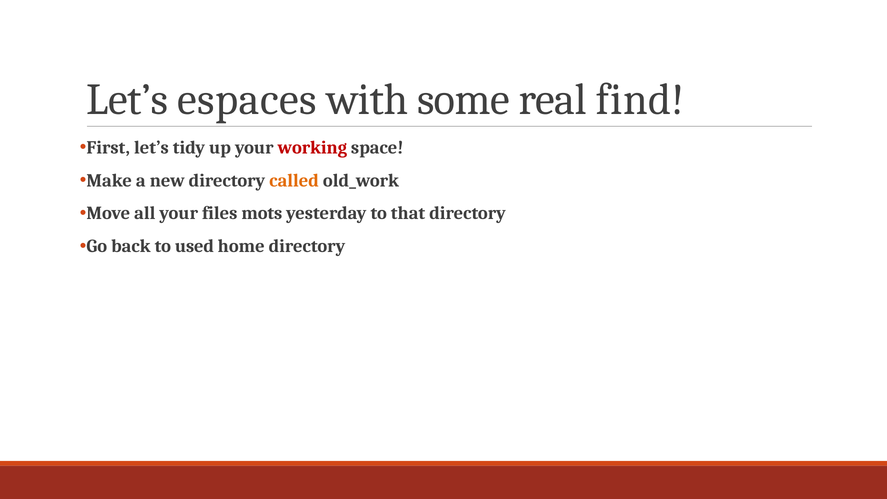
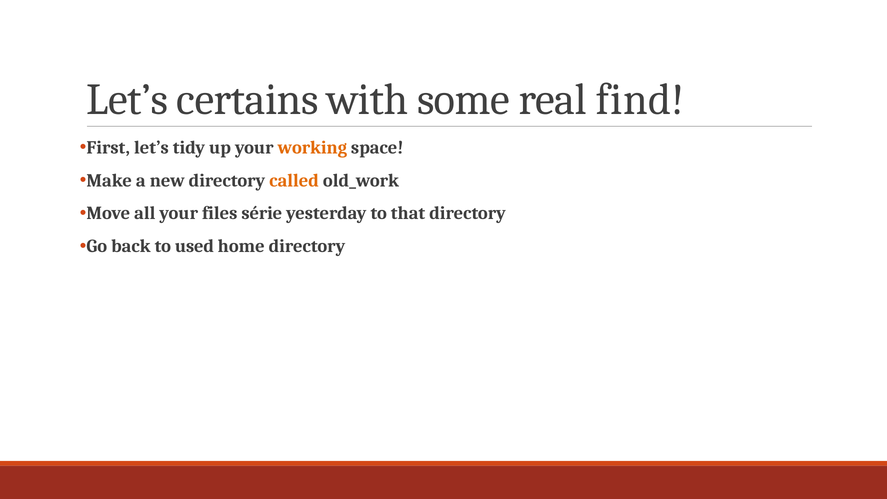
espaces: espaces -> certains (247, 99)
working colour: red -> orange (312, 148)
mots: mots -> série (262, 213)
